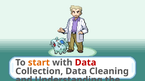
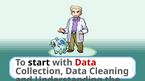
start colour: orange -> black (39, 63)
